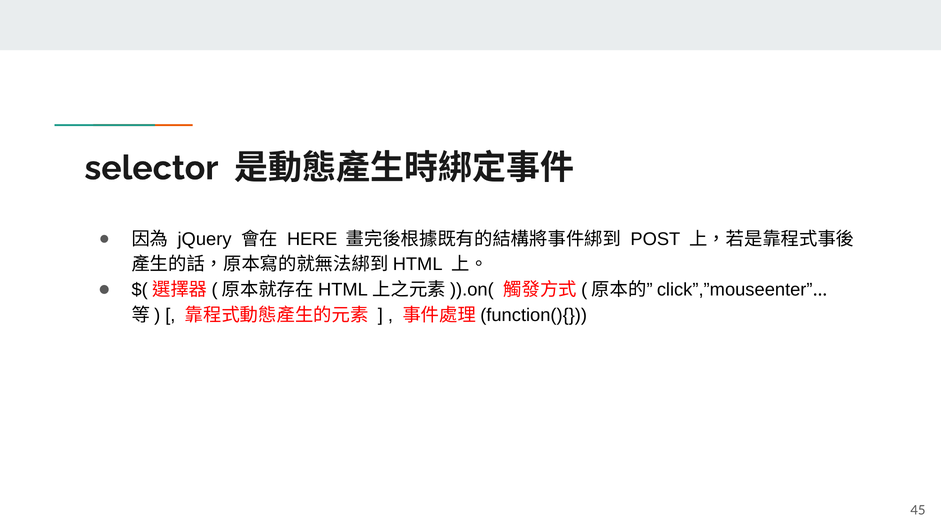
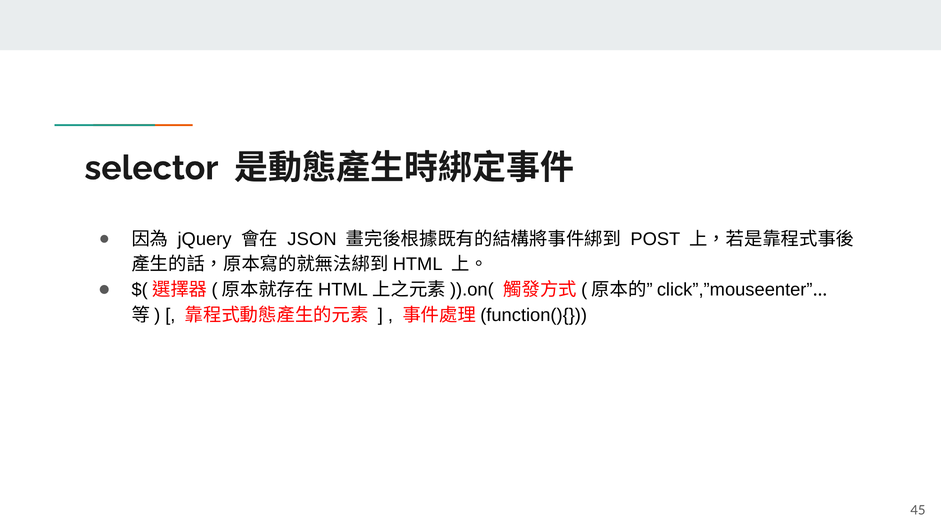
HERE: HERE -> JSON (312, 239)
